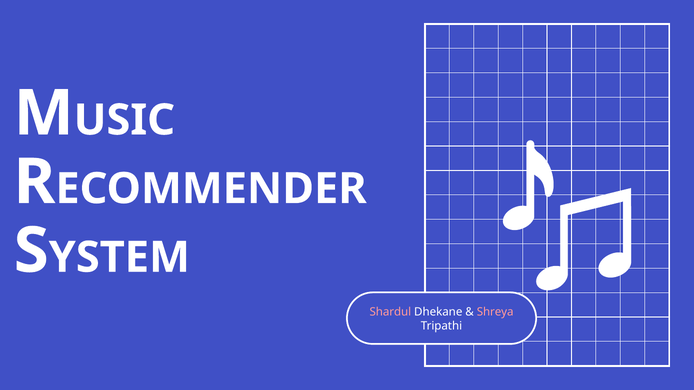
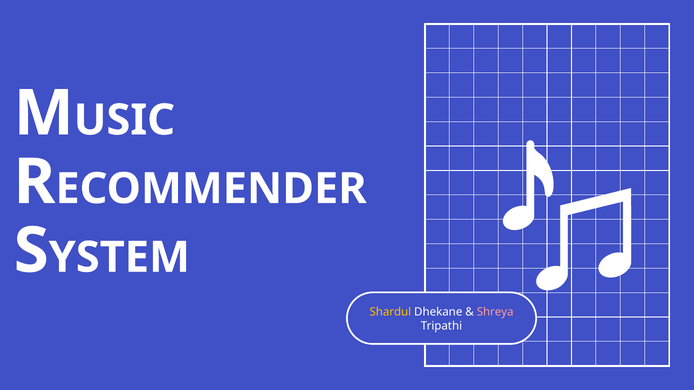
Shardul colour: pink -> yellow (390, 312)
